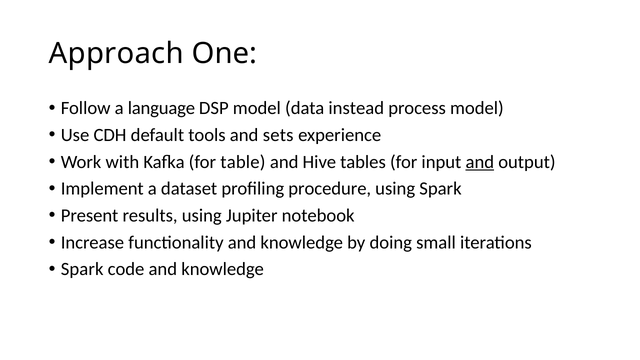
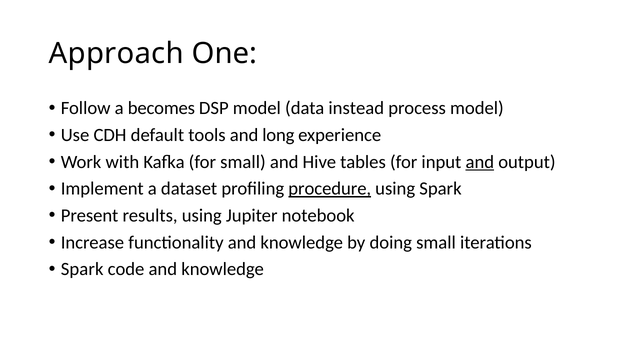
language: language -> becomes (161, 108)
sets: sets -> long (278, 135)
for table: table -> small (243, 162)
procedure underline: none -> present (330, 189)
